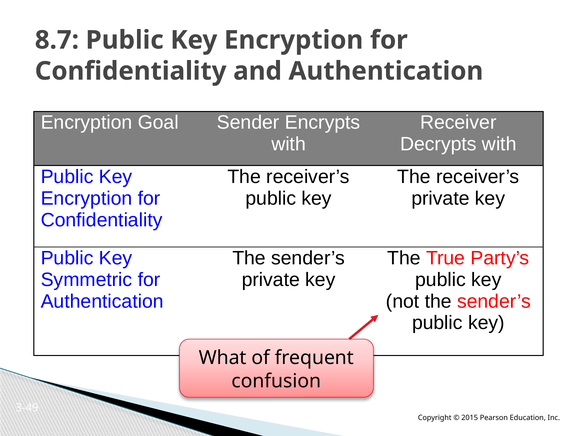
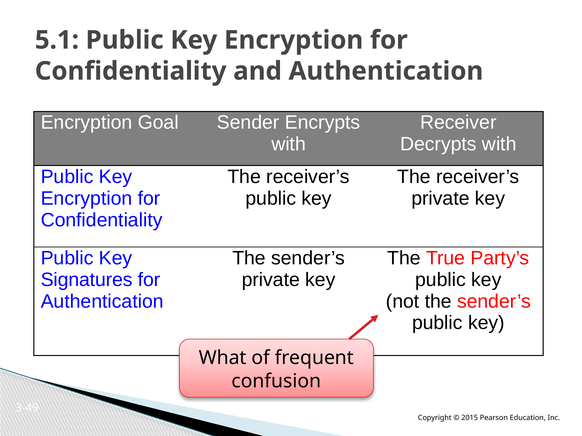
8.7: 8.7 -> 5.1 (57, 40)
Symmetric: Symmetric -> Signatures (87, 280)
